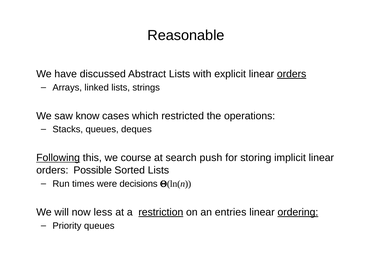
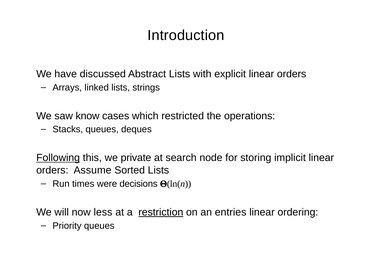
Reasonable: Reasonable -> Introduction (186, 35)
orders underline: present -> none (292, 74)
course: course -> private (136, 158)
push: push -> node (211, 158)
Possible: Possible -> Assume (93, 170)
ordering underline: present -> none (298, 212)
